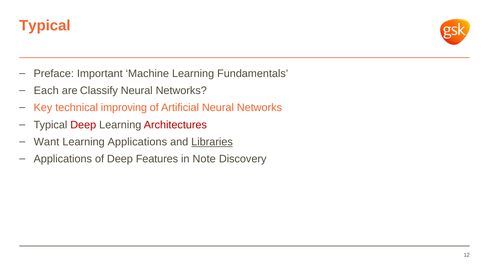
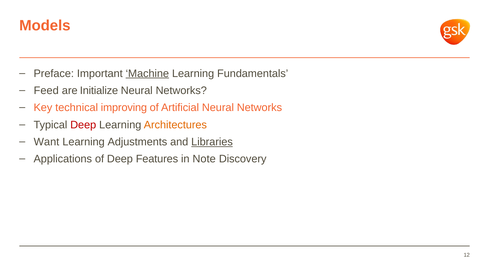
Typical: Typical -> Models (45, 25)
Machine underline: none -> present (147, 73)
Each: Each -> Feed (46, 91)
Classify: Classify -> Initialize (99, 91)
Architectures colour: red -> orange (175, 125)
Learning Applications: Applications -> Adjustments (137, 142)
